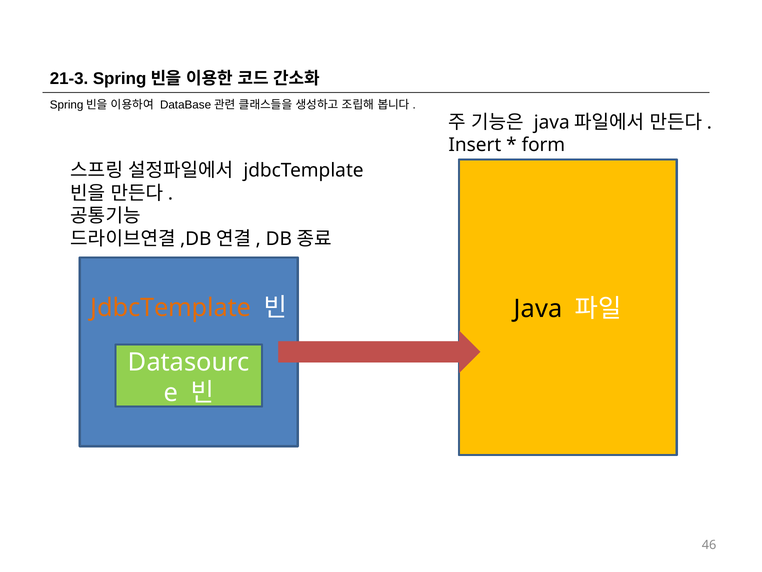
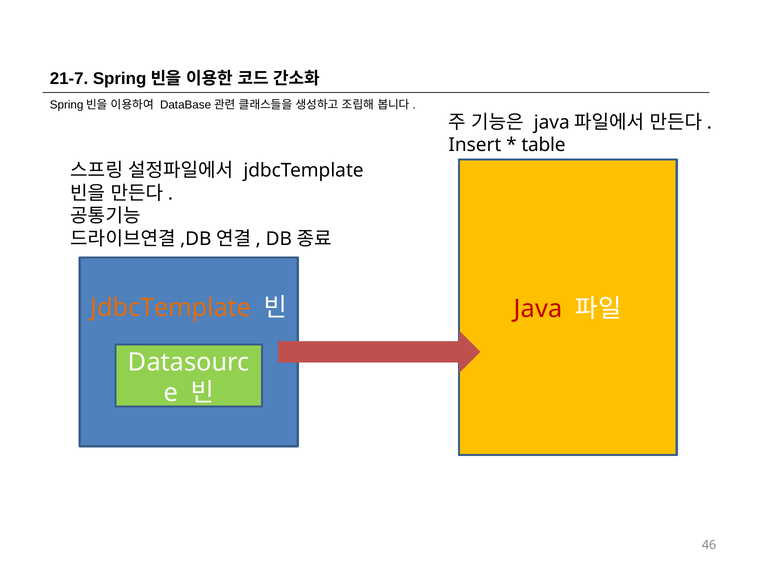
21-3: 21-3 -> 21-7 (69, 78)
form: form -> table (543, 145)
Java colour: black -> red (538, 309)
